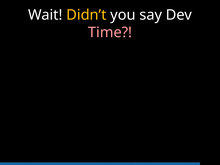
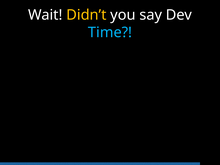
Time colour: pink -> light blue (110, 32)
